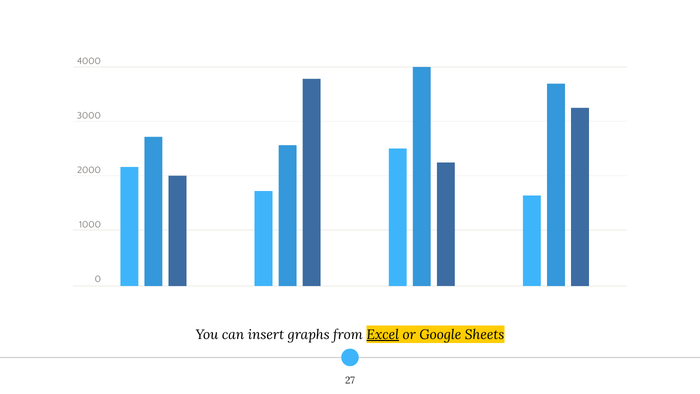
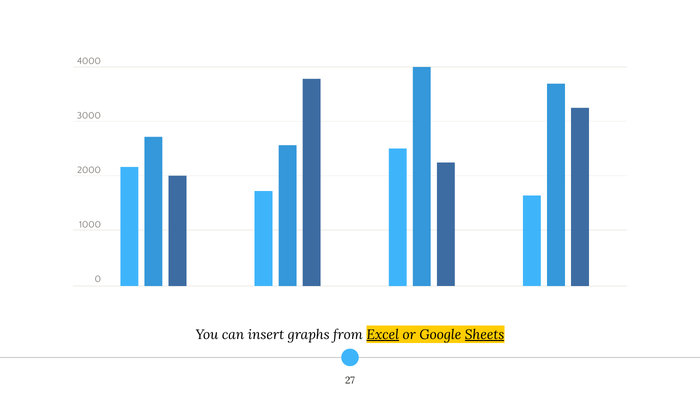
Sheets underline: none -> present (485, 335)
